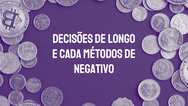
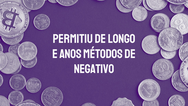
Decisões: Decisões -> Permitiu (73, 39)
cada: cada -> anos (70, 54)
